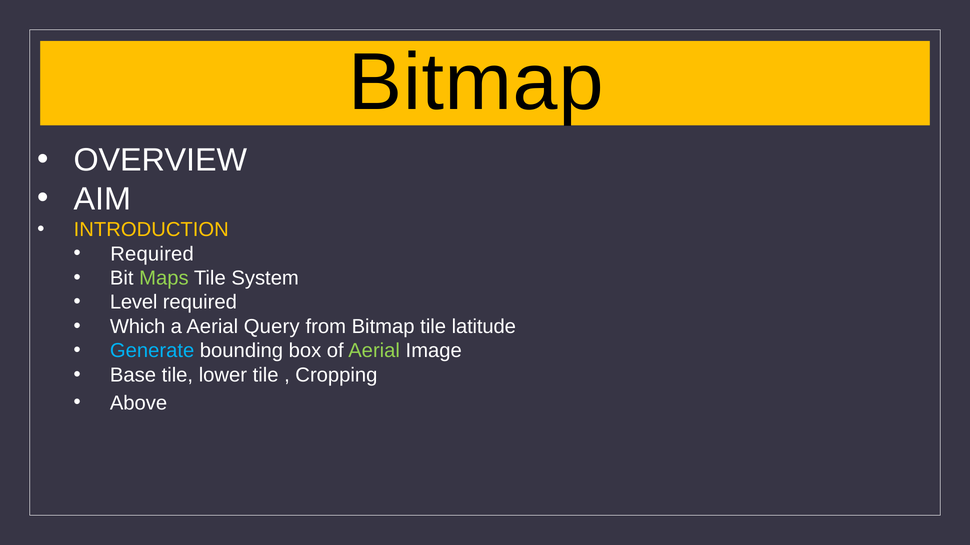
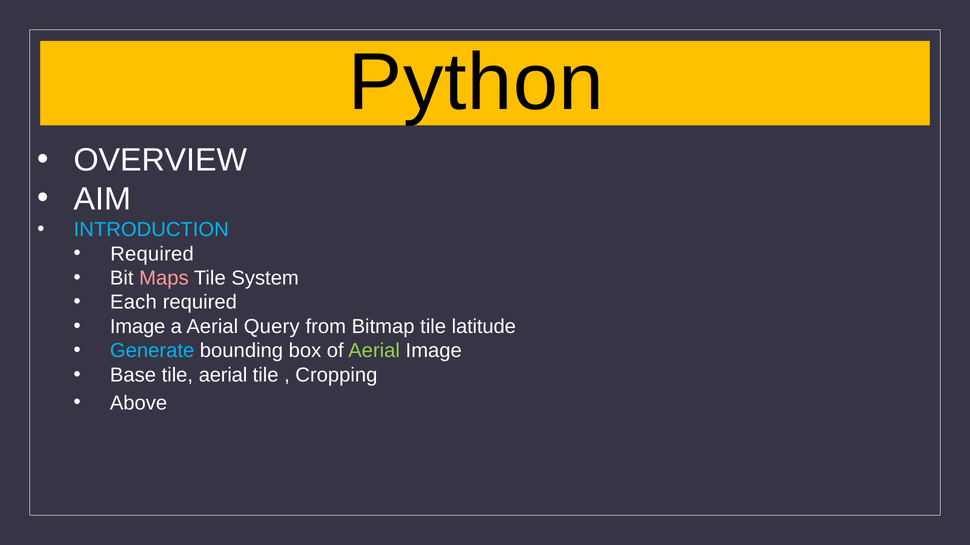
Bitmap: Bitmap -> Python (476, 83)
INTRODUCTION colour: yellow -> light blue (151, 230)
Maps colour: light green -> pink (164, 278)
Level: Level -> Each (133, 303)
Which: Which -> Image (138, 327)
tile lower: lower -> aerial (223, 375)
